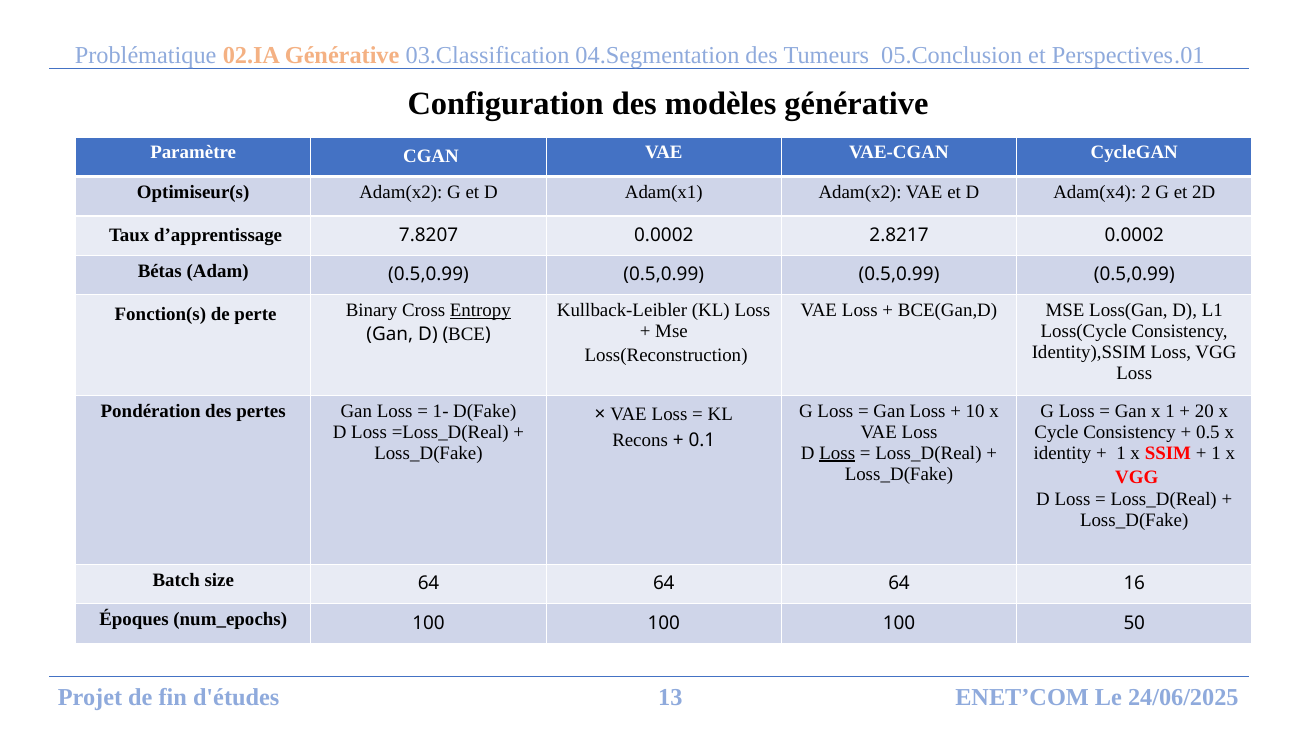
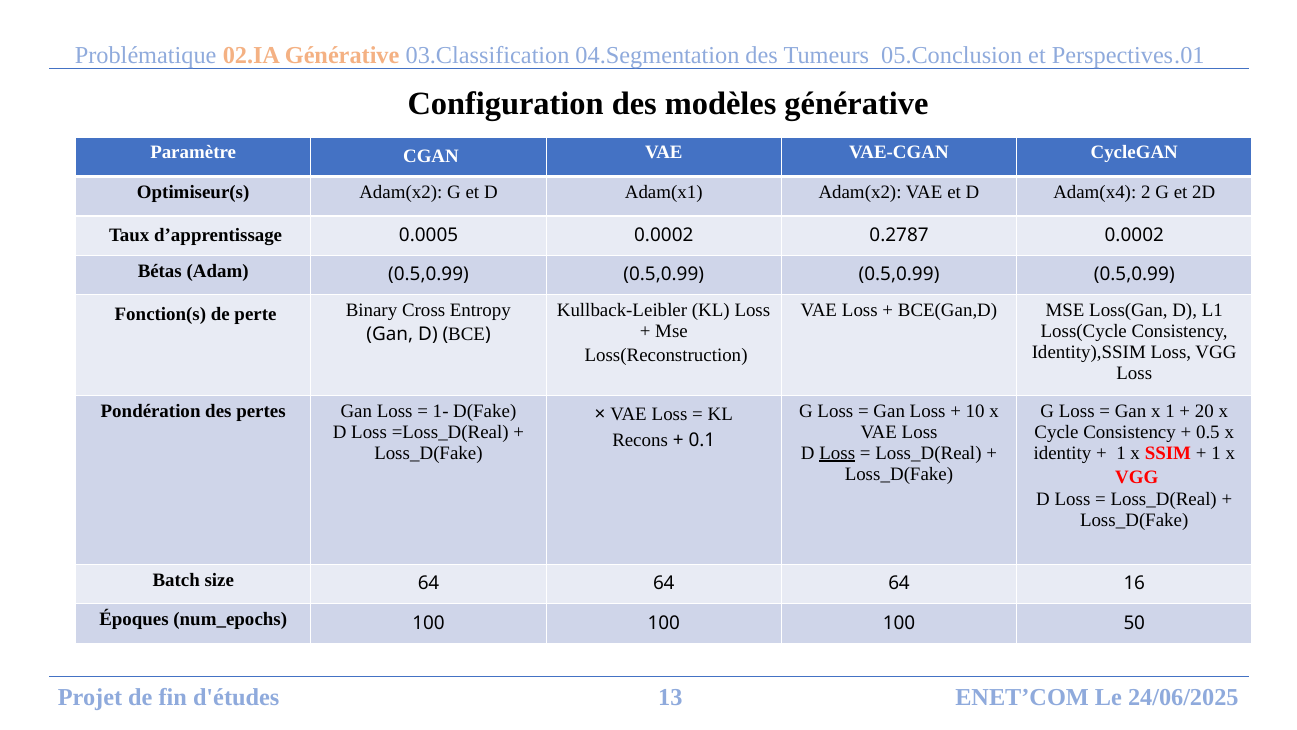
7.8207: 7.8207 -> 0.0005 (429, 235)
2.8217: 2.8217 -> 0.2787 (899, 235)
Entropy underline: present -> none (480, 310)
